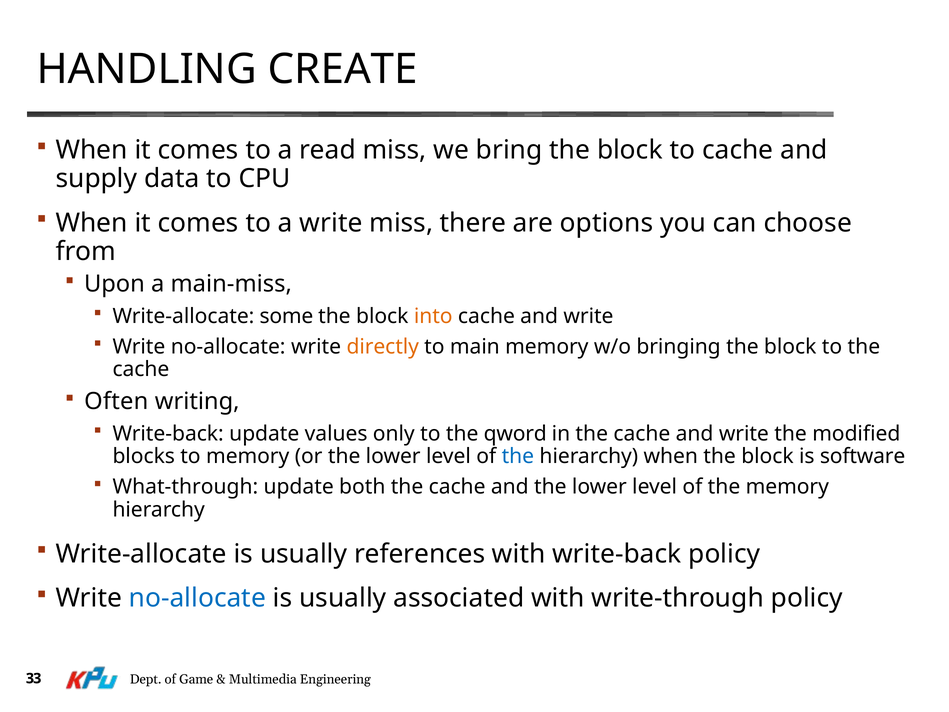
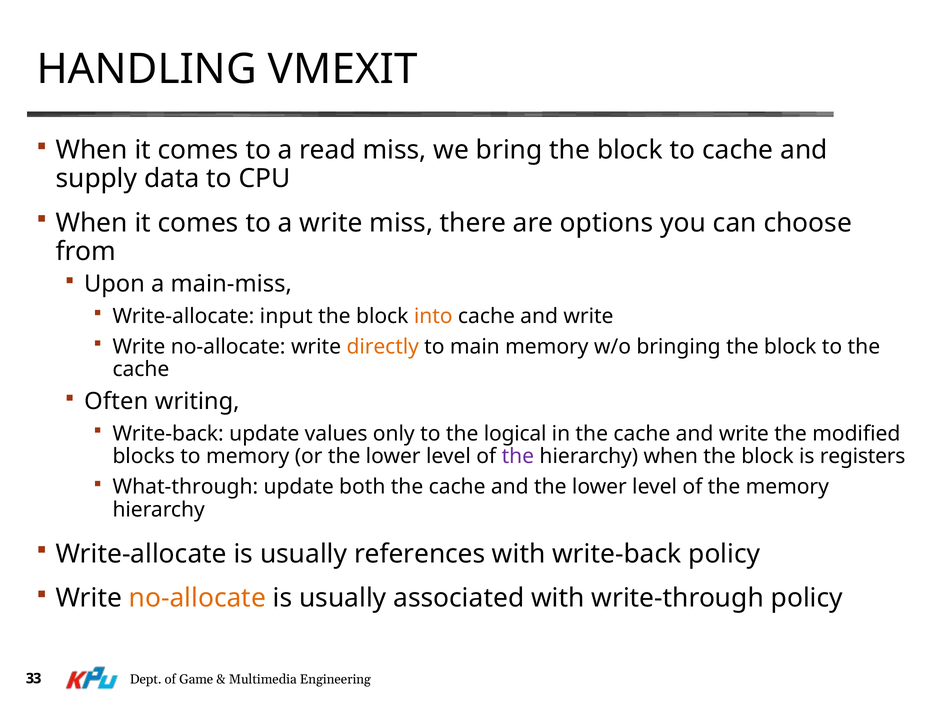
CREATE: CREATE -> VMEXIT (343, 69)
some: some -> input (286, 316)
qword: qword -> logical (515, 434)
the colour: blue -> purple (518, 456)
software: software -> registers (863, 456)
no-allocate colour: blue -> orange (197, 598)
